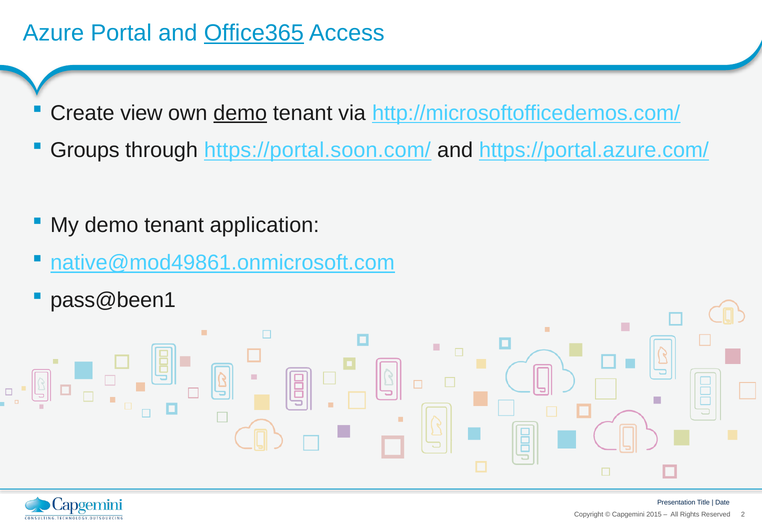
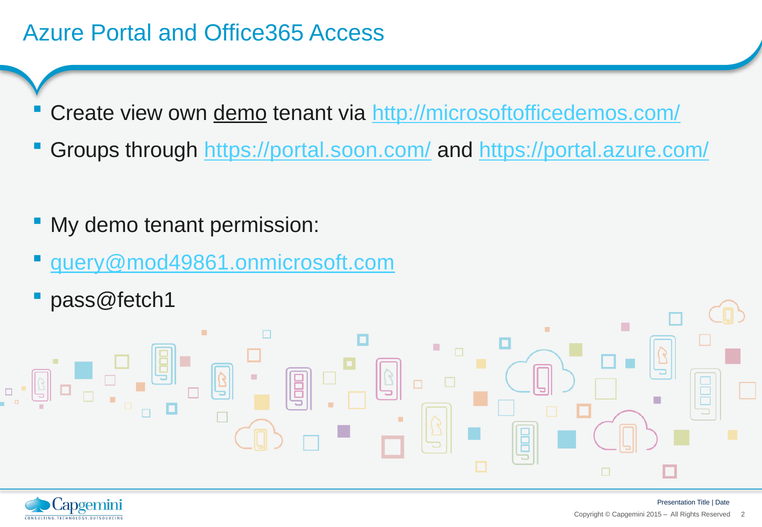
Office365 underline: present -> none (254, 33)
application: application -> permission (265, 226)
native@mod49861.onmicrosoft.com: native@mod49861.onmicrosoft.com -> query@mod49861.onmicrosoft.com (222, 263)
pass@been1: pass@been1 -> pass@fetch1 (113, 301)
